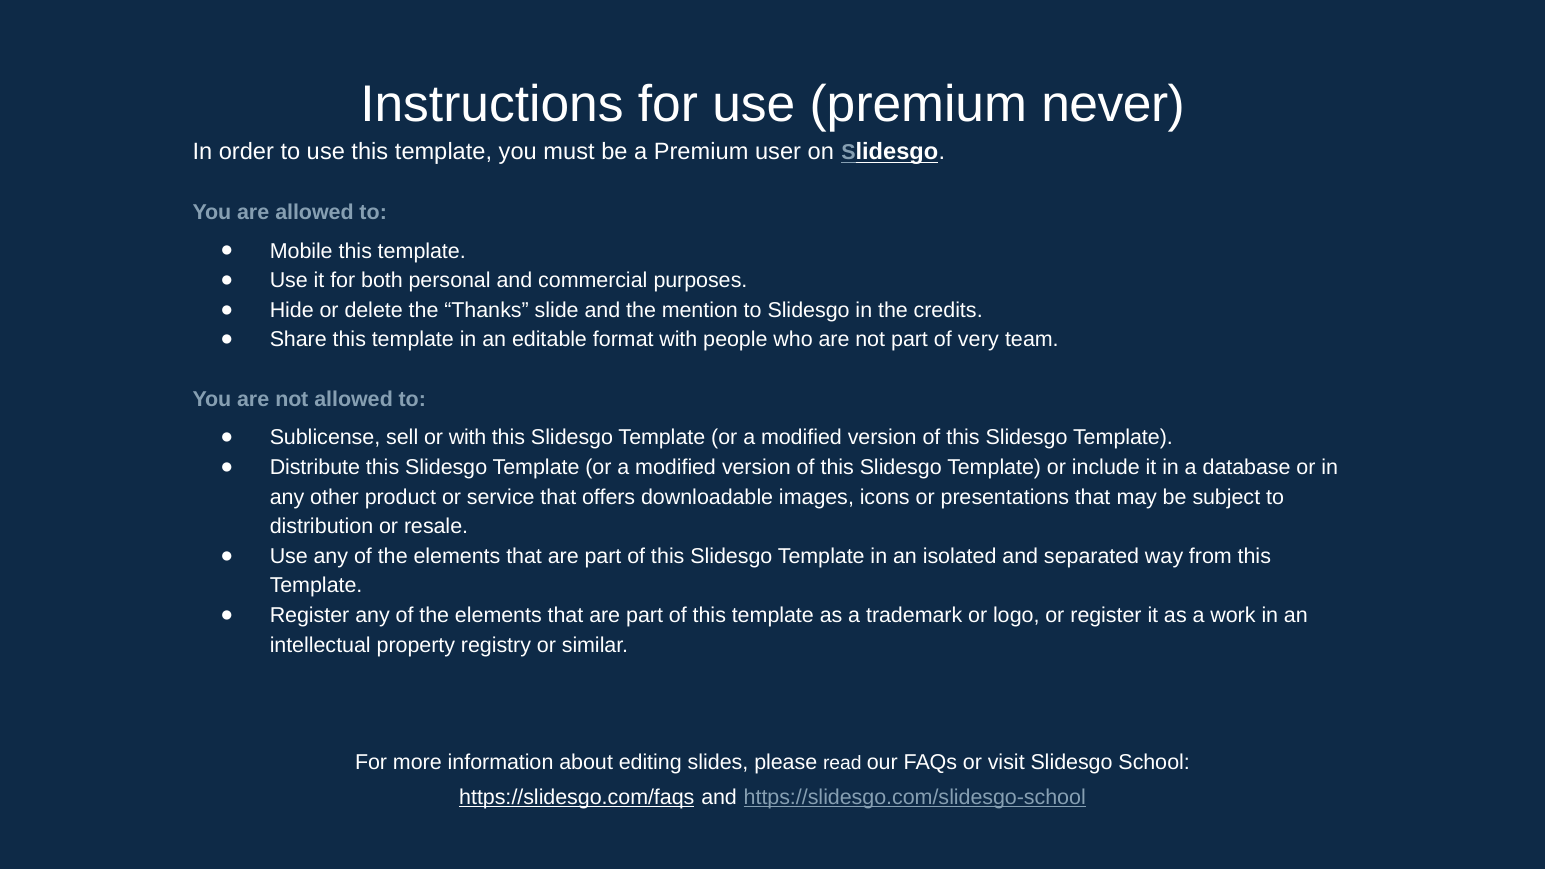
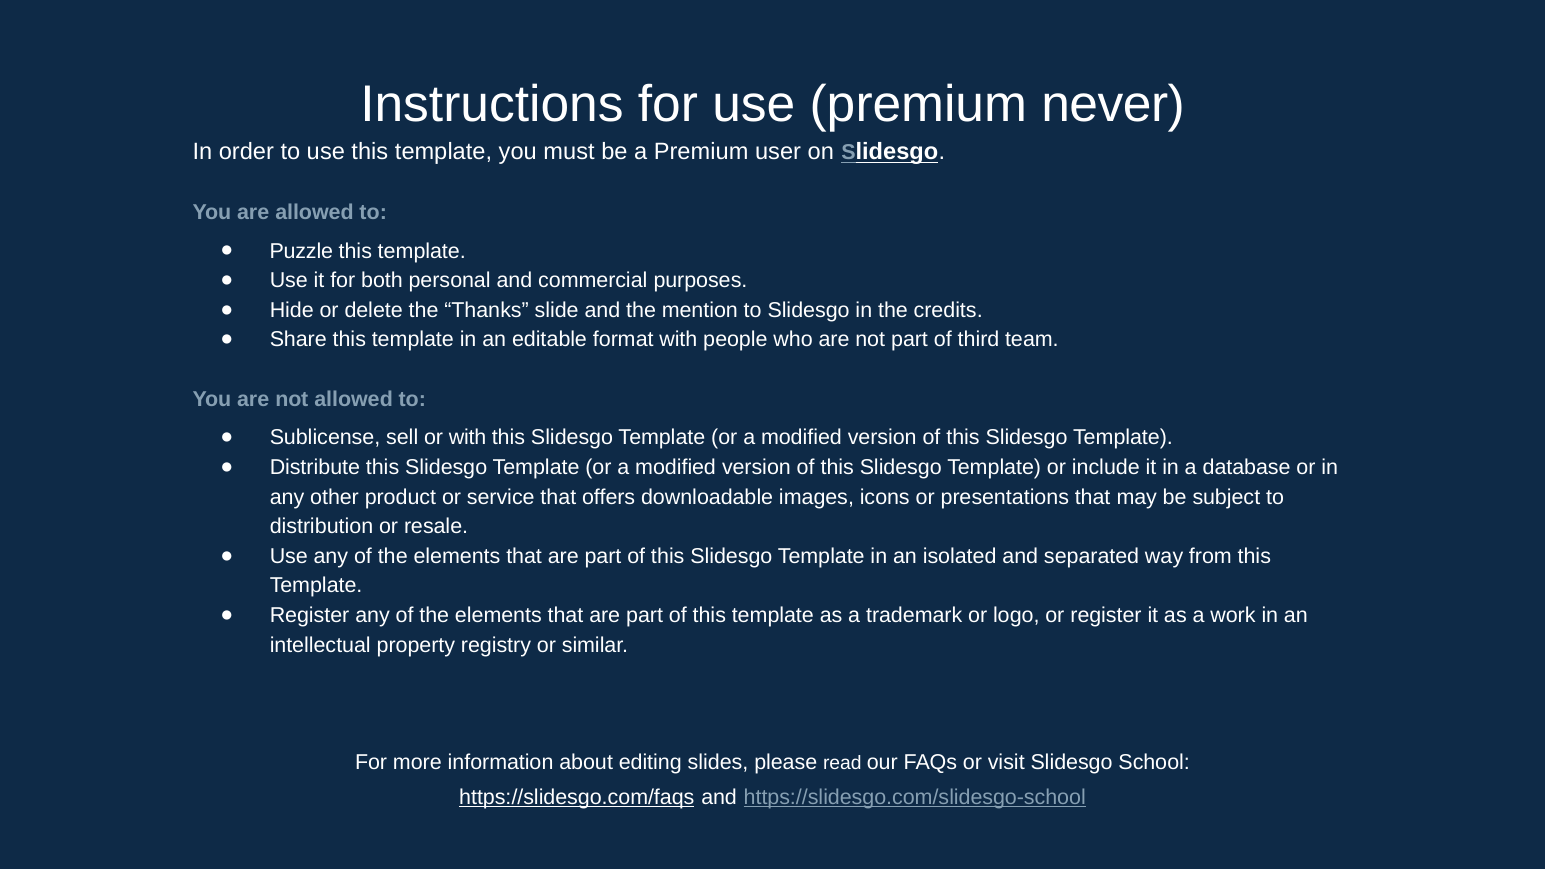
Mobile: Mobile -> Puzzle (301, 251)
very: very -> third (978, 340)
